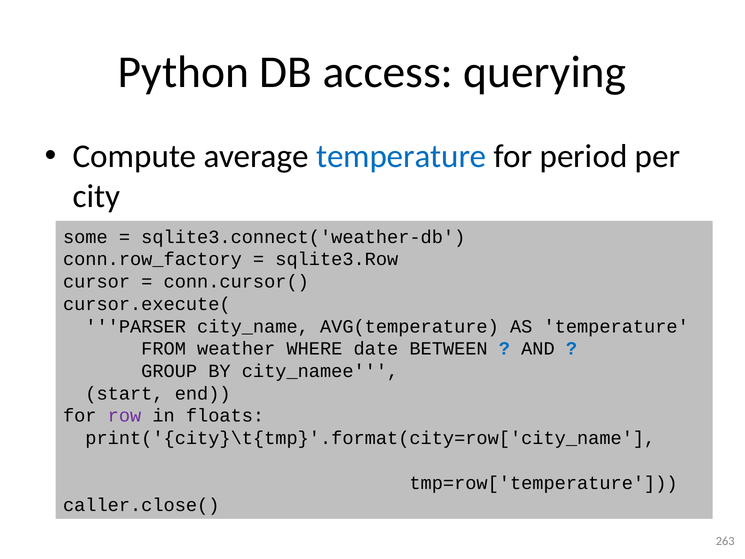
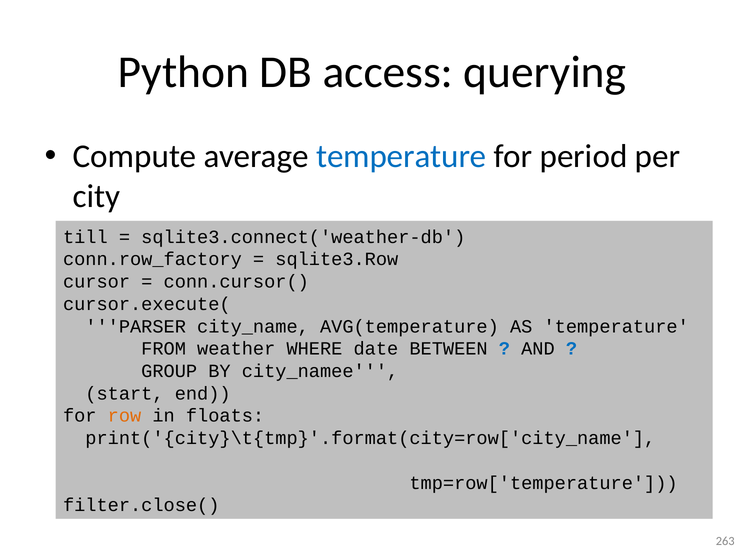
some: some -> till (85, 237)
row colour: purple -> orange (124, 416)
caller.close(: caller.close( -> filter.close( (141, 505)
